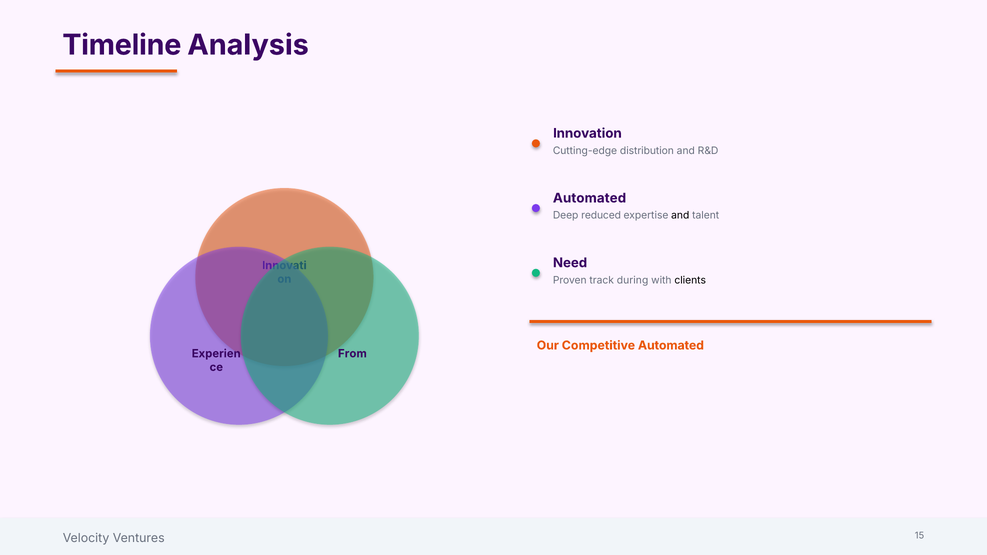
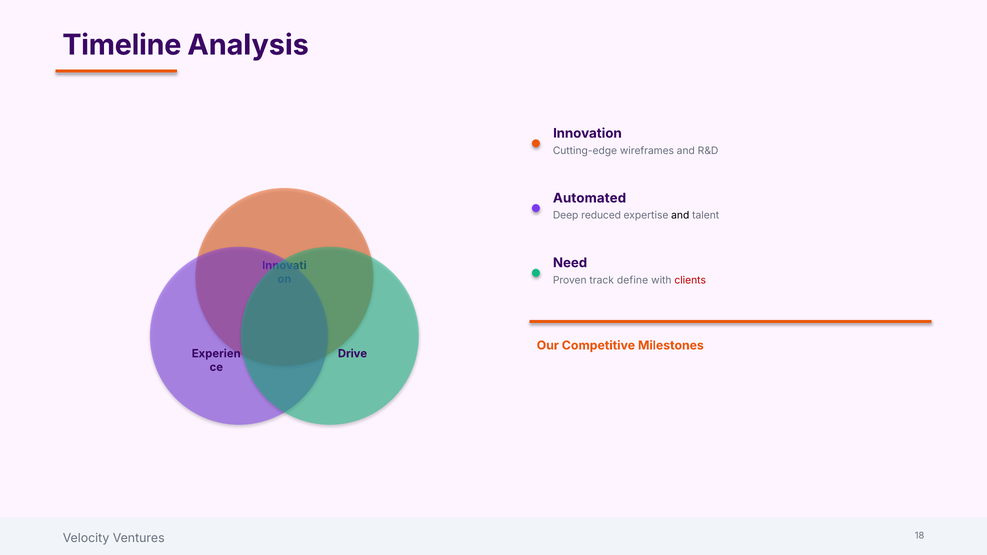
distribution: distribution -> wireframes (647, 151)
during: during -> define (633, 280)
clients colour: black -> red (690, 280)
Competitive Automated: Automated -> Milestones (671, 346)
From: From -> Drive (352, 354)
15: 15 -> 18 (920, 536)
